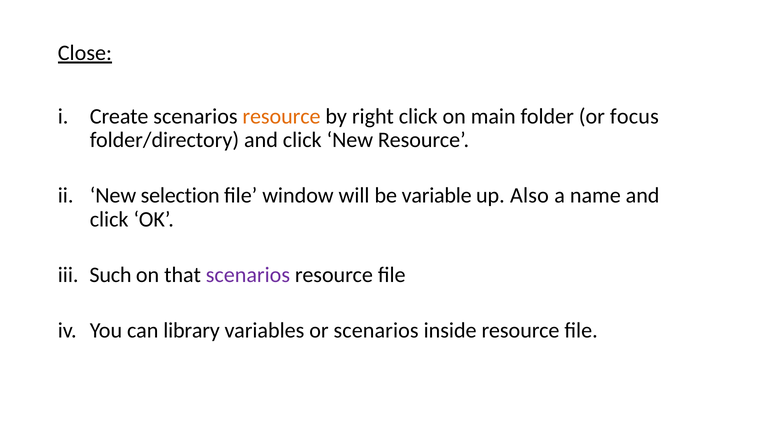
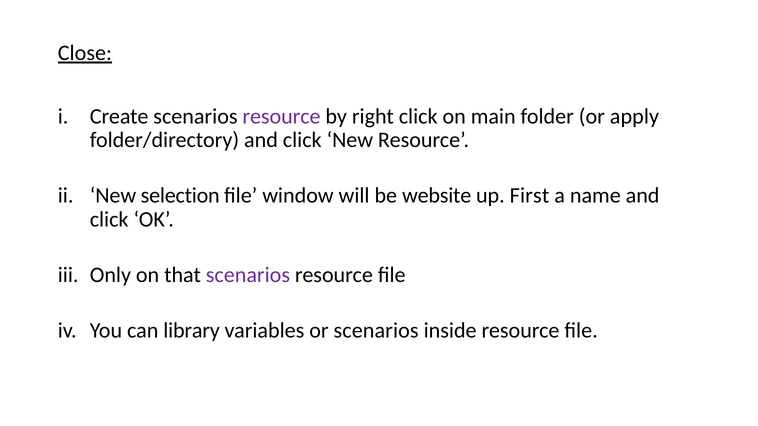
resource colour: orange -> purple (281, 116)
focus: focus -> apply (634, 116)
variable: variable -> website (437, 196)
Also: Also -> First (529, 196)
Such: Such -> Only (110, 275)
